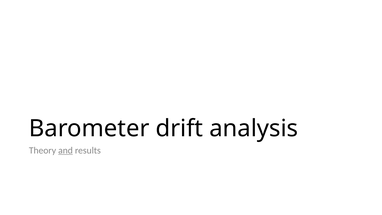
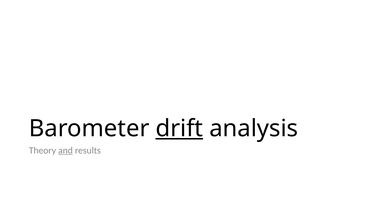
drift underline: none -> present (179, 128)
